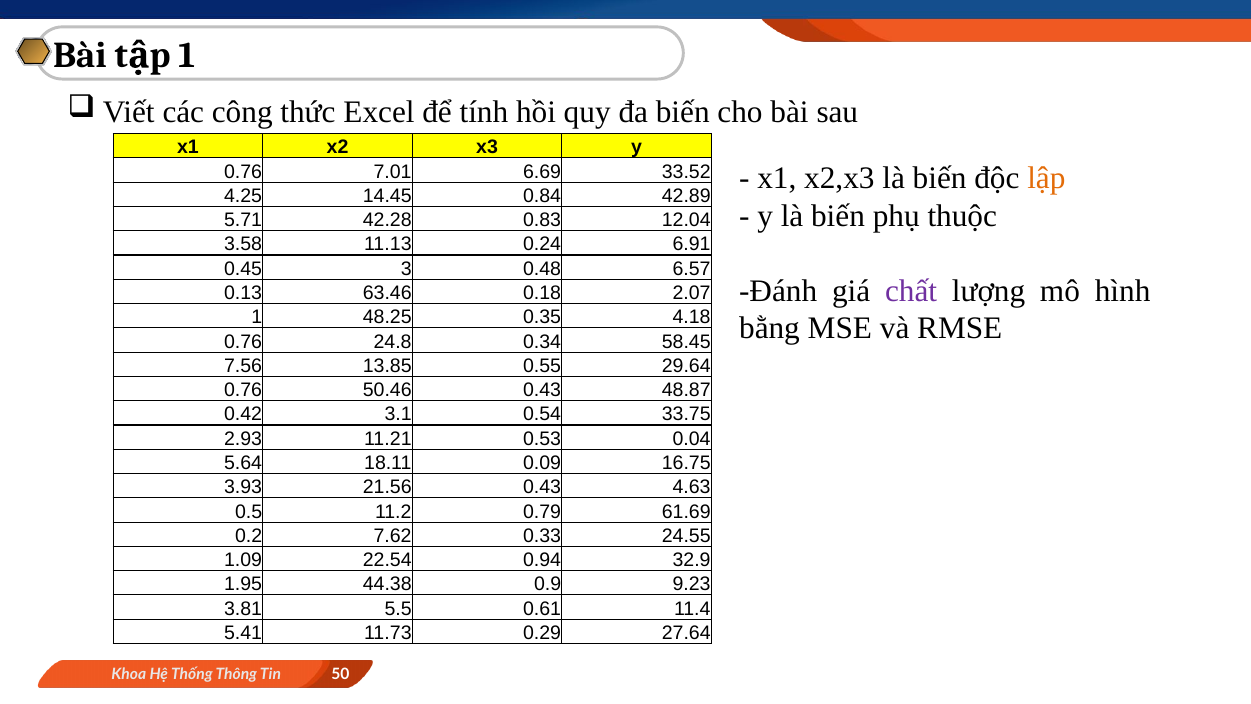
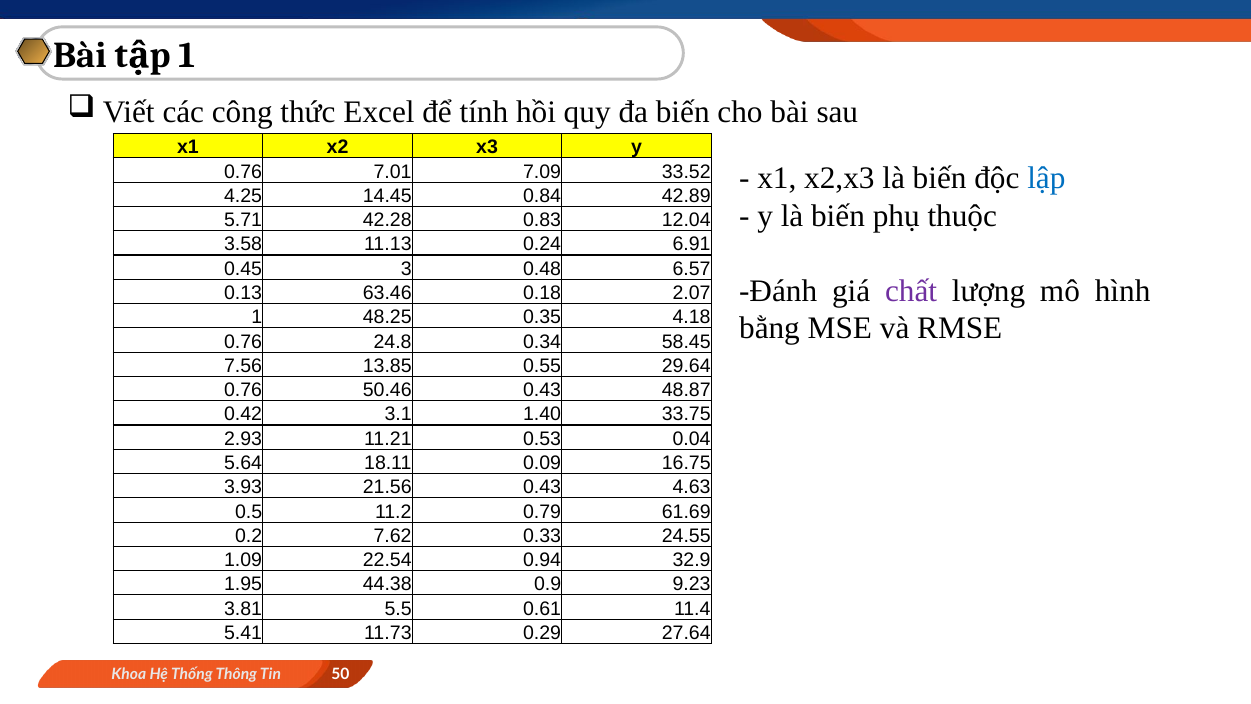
6.69: 6.69 -> 7.09 (542, 172)
lập colour: orange -> blue (1046, 178)
0.54: 0.54 -> 1.40 (542, 414)
